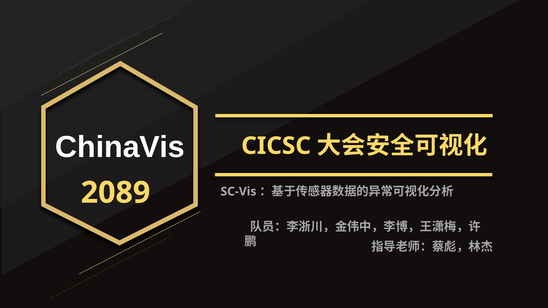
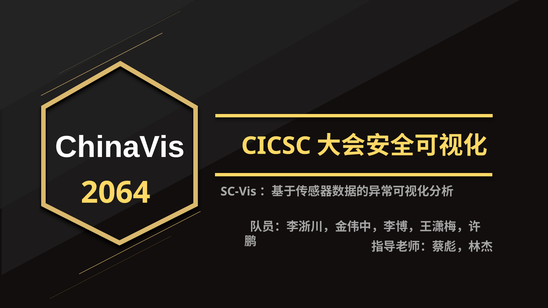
2089: 2089 -> 2064 (116, 193)
